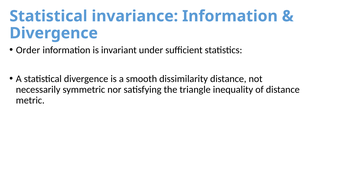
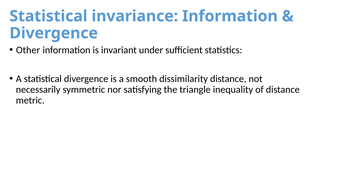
Order: Order -> Other (28, 50)
